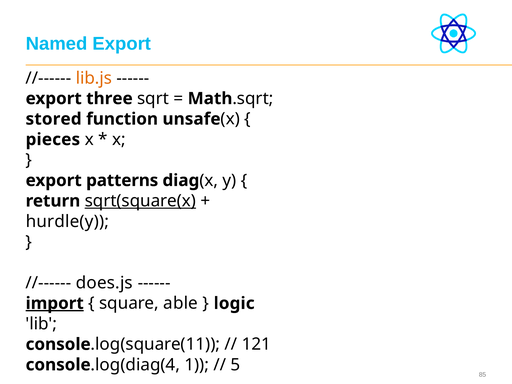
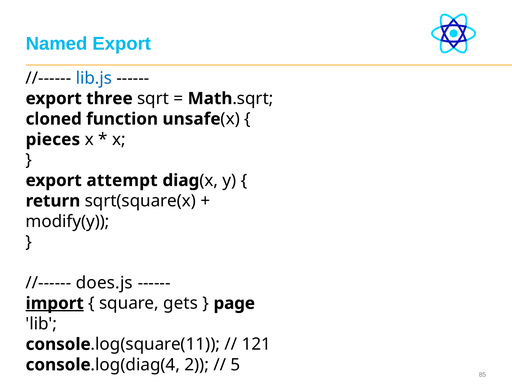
lib.js colour: orange -> blue (94, 78)
stored: stored -> cloned (54, 119)
patterns: patterns -> attempt (122, 180)
sqrt(square(x underline: present -> none (140, 201)
hurdle(y: hurdle(y -> modify(y (68, 221)
able: able -> gets (181, 303)
logic: logic -> page (234, 303)
1: 1 -> 2 (197, 365)
